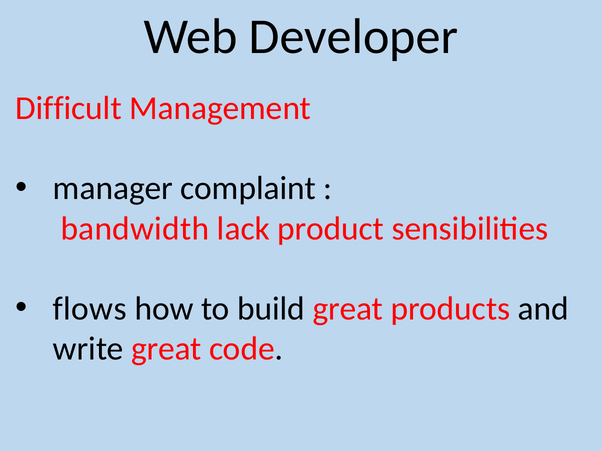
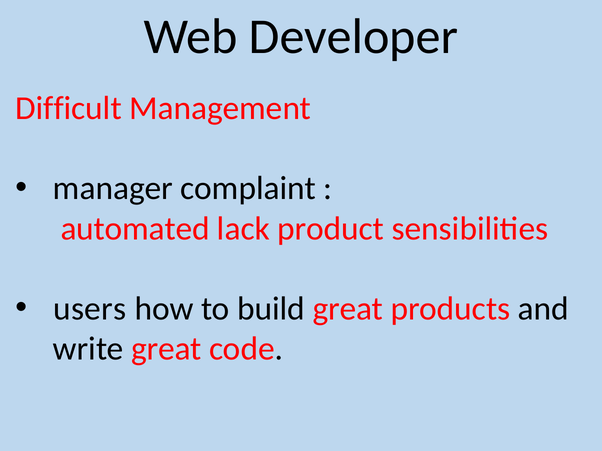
bandwidth: bandwidth -> automated (135, 229)
flows: flows -> users (90, 309)
